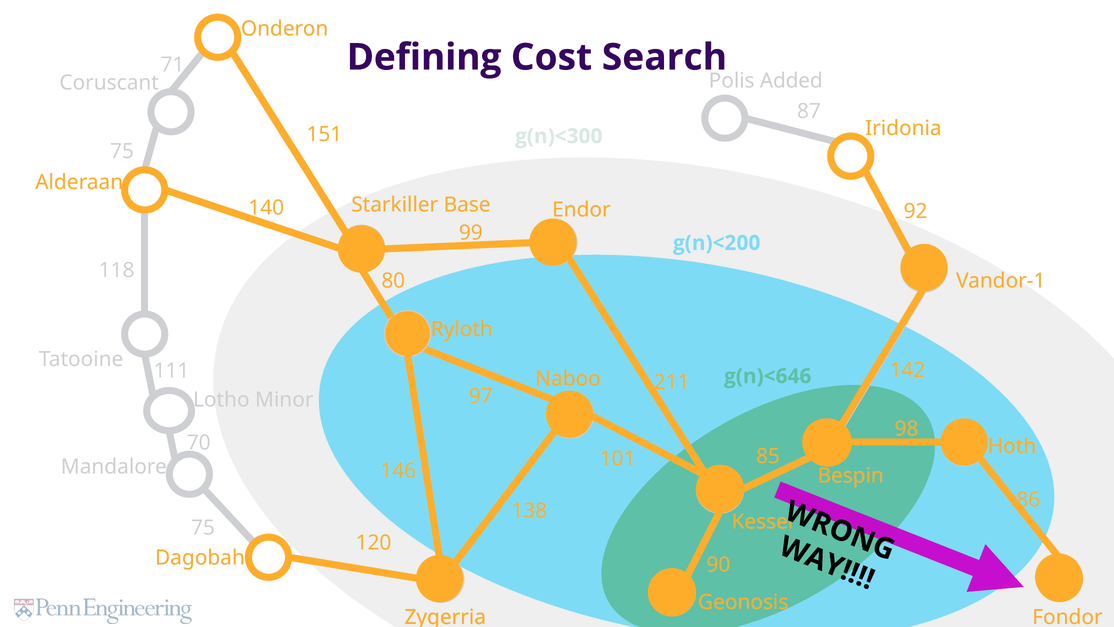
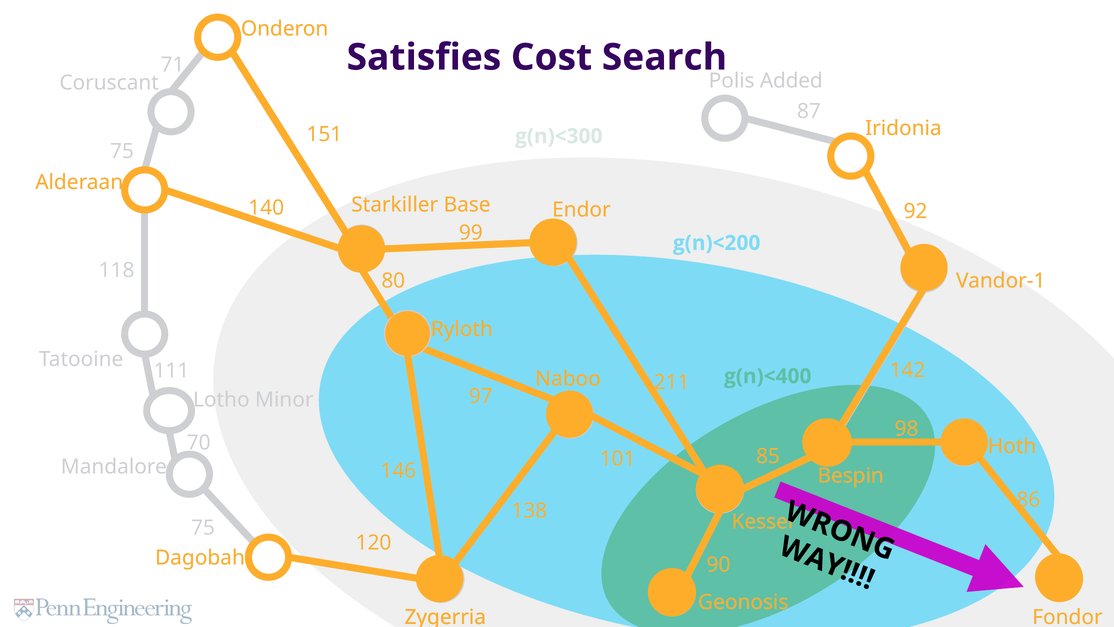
Defining: Defining -> Satisfies (424, 57)
g(n)<646: g(n)<646 -> g(n)<400 (768, 376)
